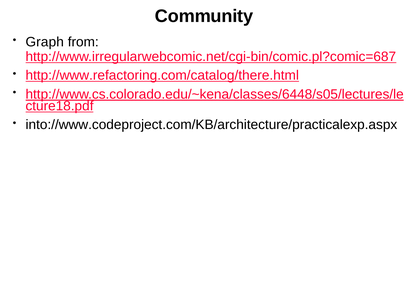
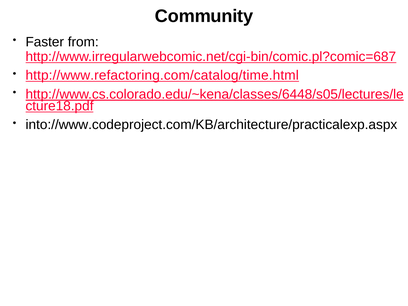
Graph: Graph -> Faster (45, 42)
http://www.refactoring.com/catalog/there.html: http://www.refactoring.com/catalog/there.html -> http://www.refactoring.com/catalog/time.html (162, 75)
